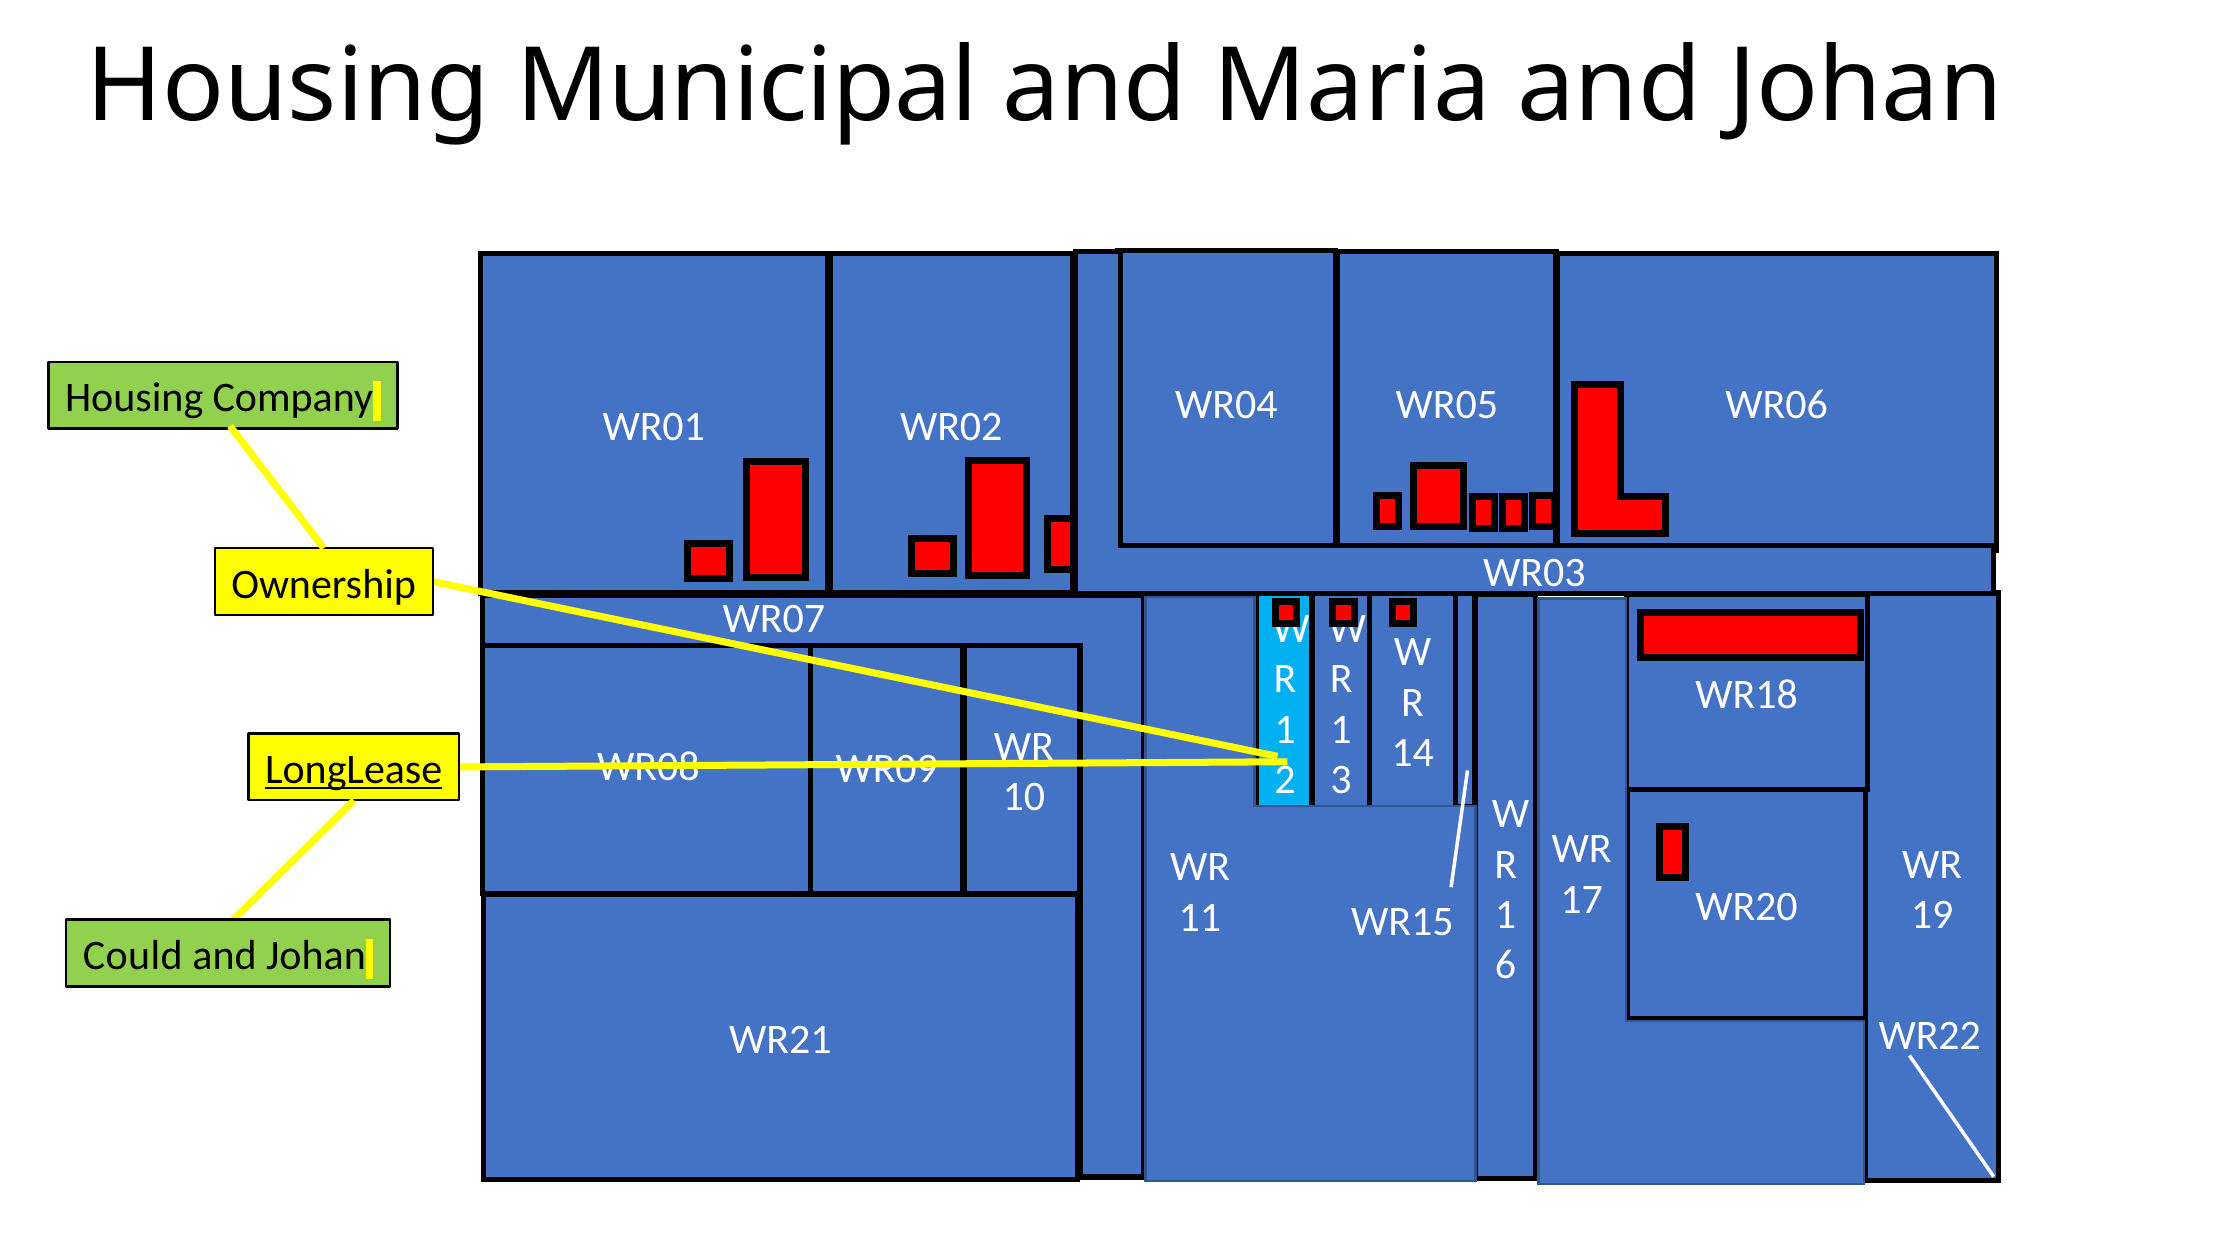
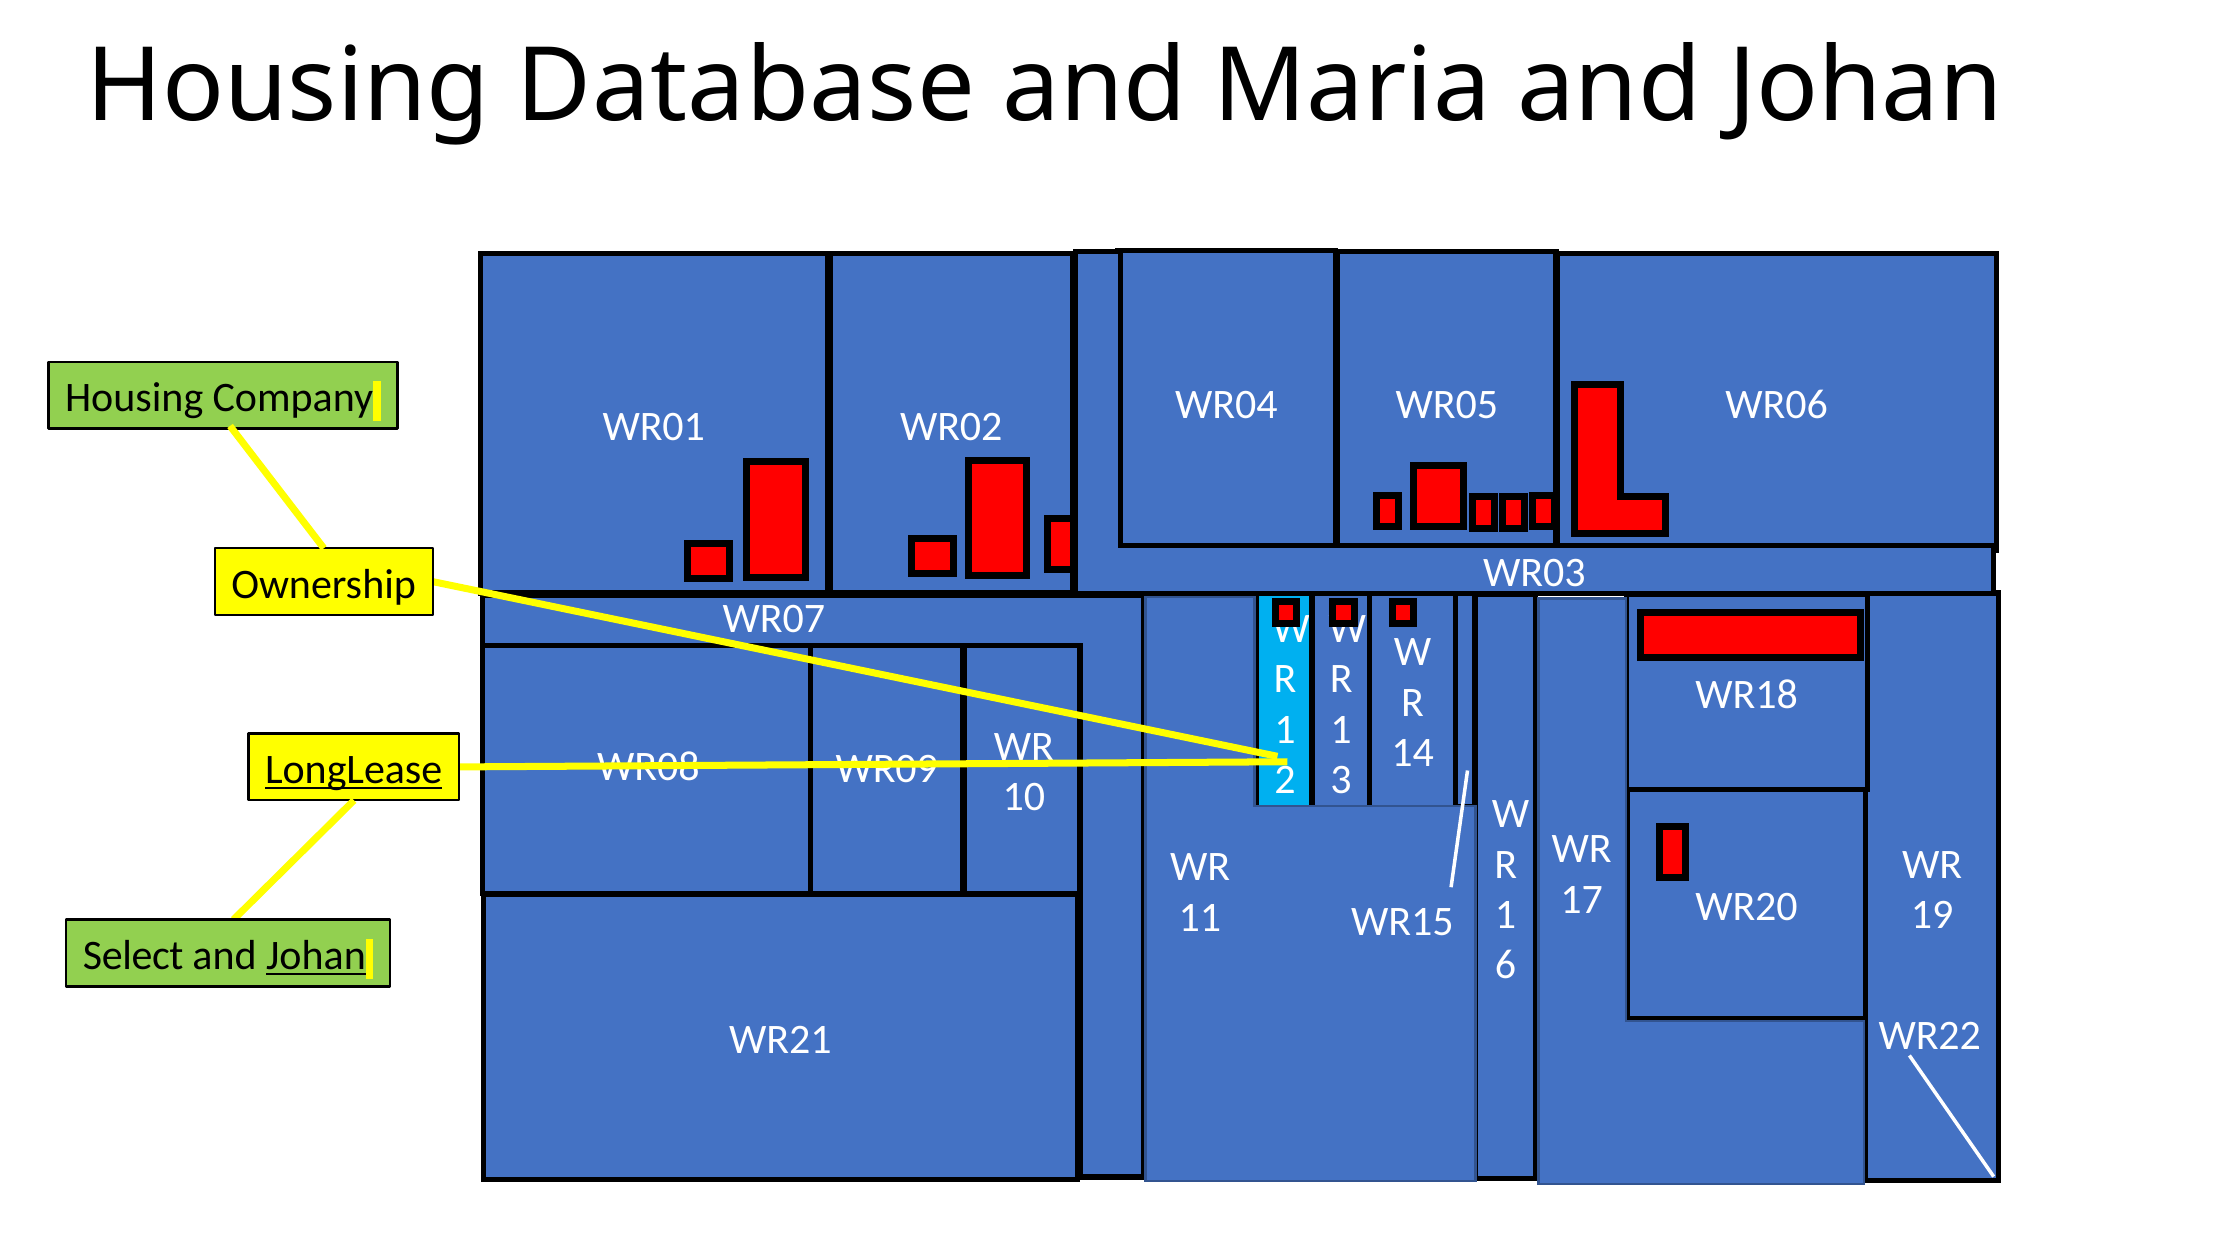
Municipal: Municipal -> Database (746, 86)
Could: Could -> Select (133, 956)
Johan underline: none -> present (316, 956)
